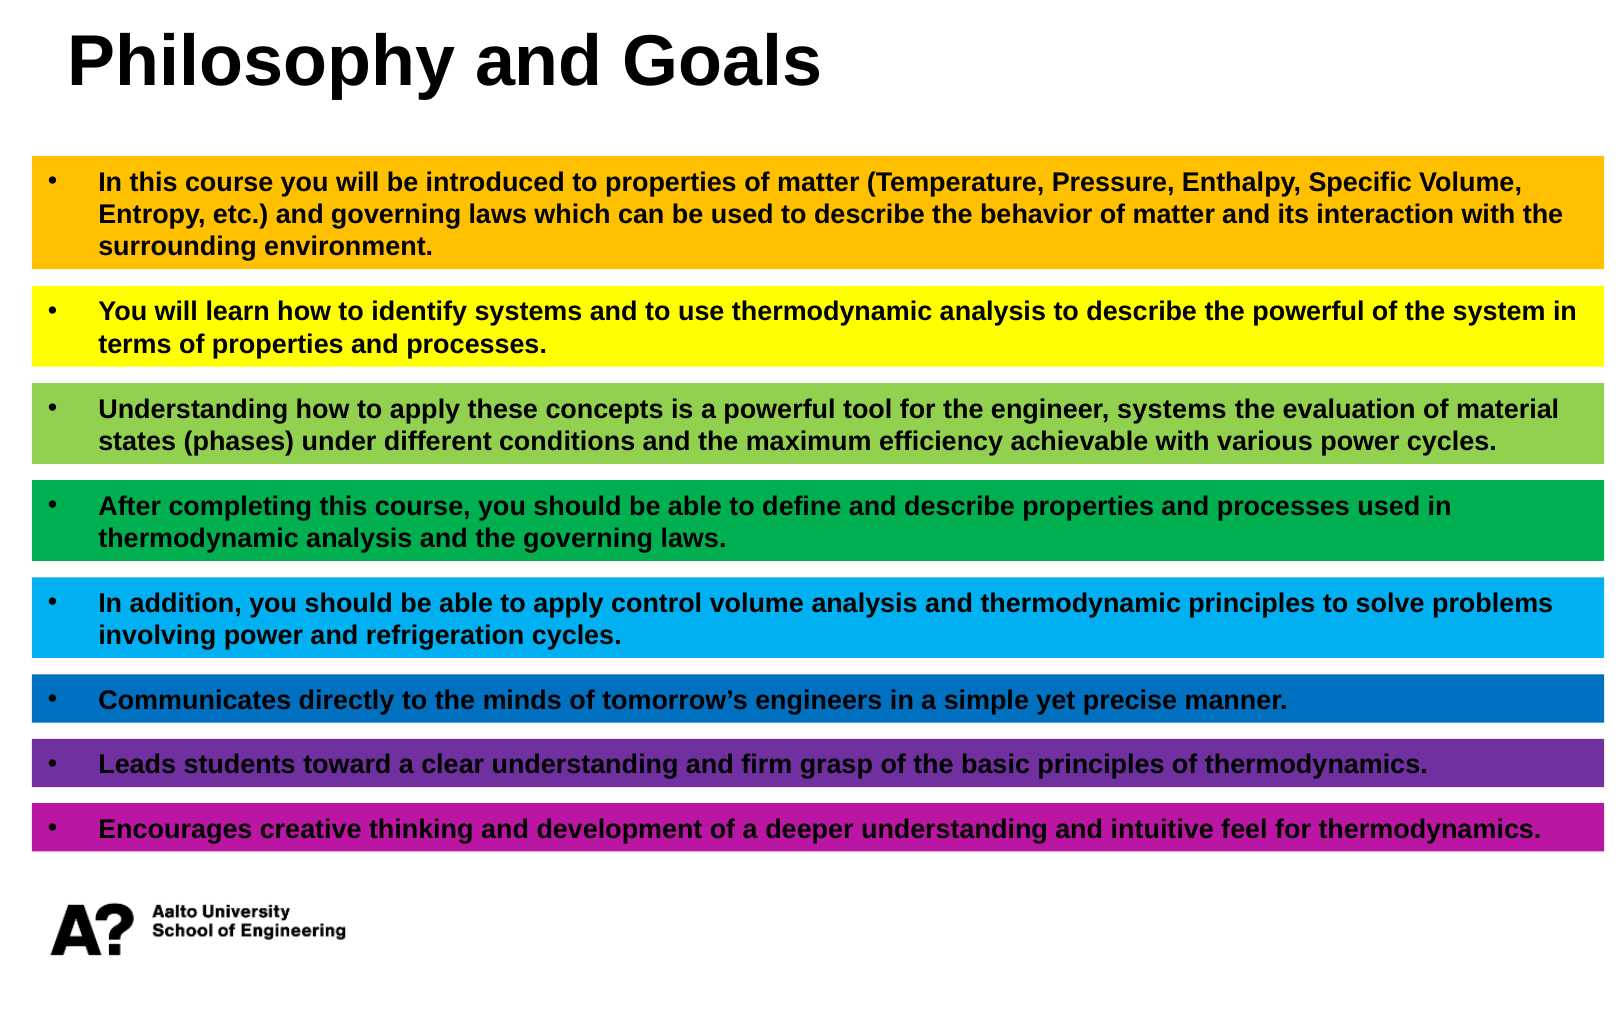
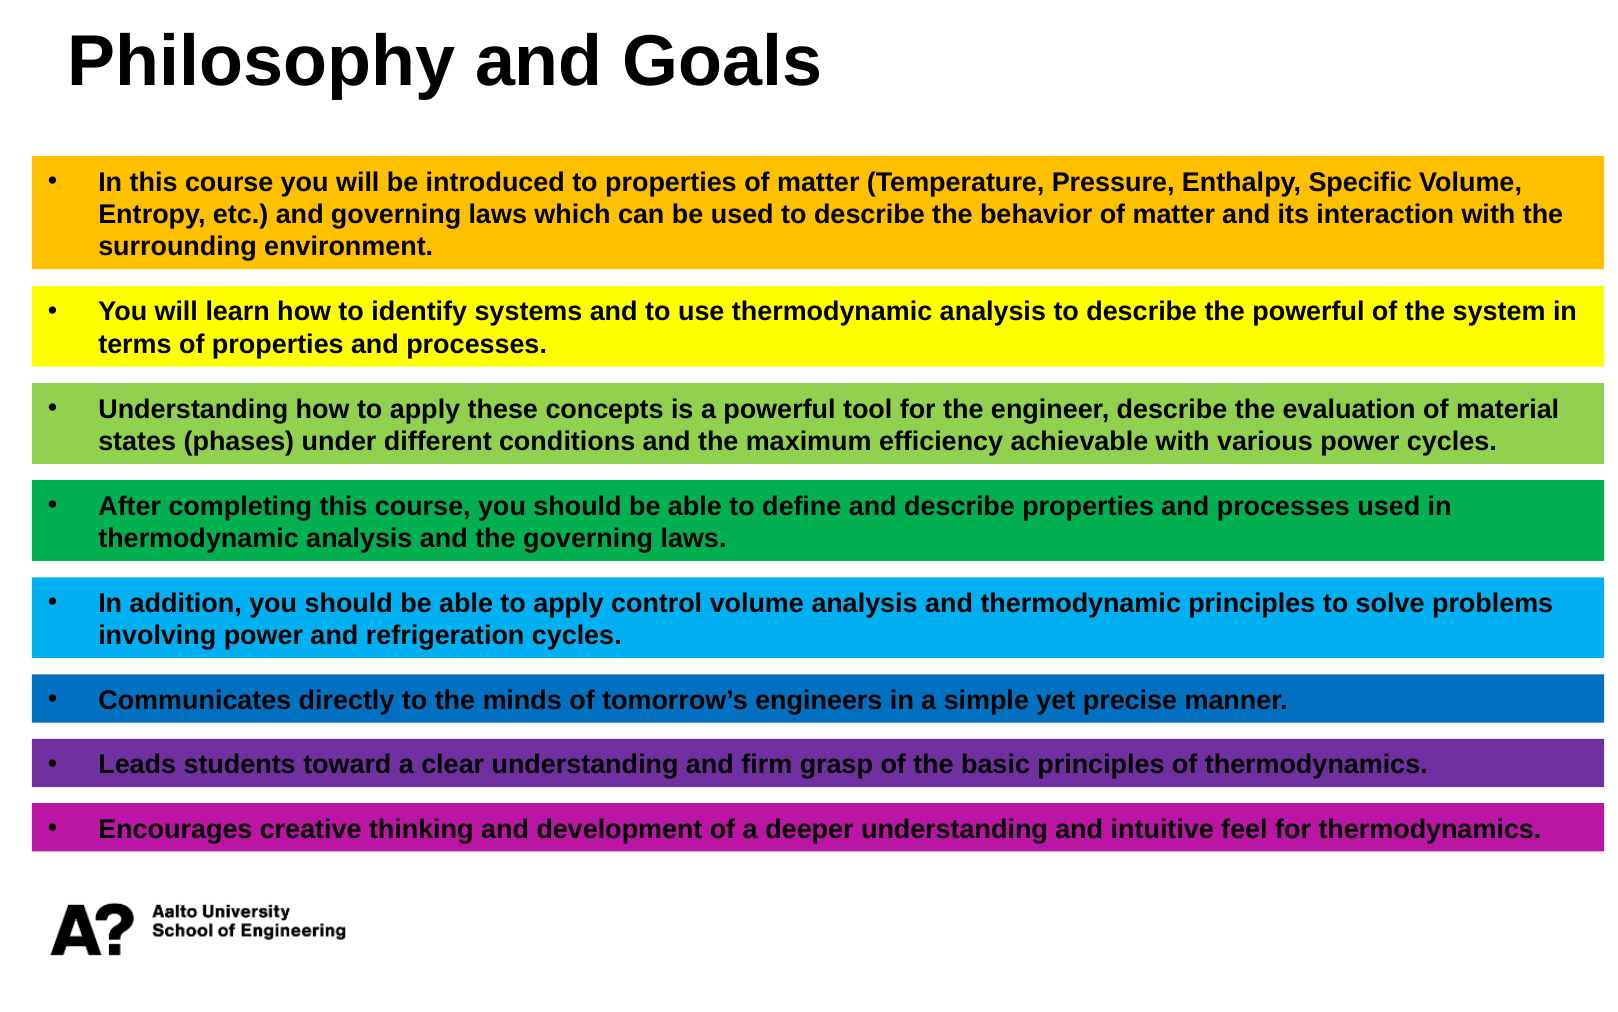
engineer systems: systems -> describe (1172, 409)
